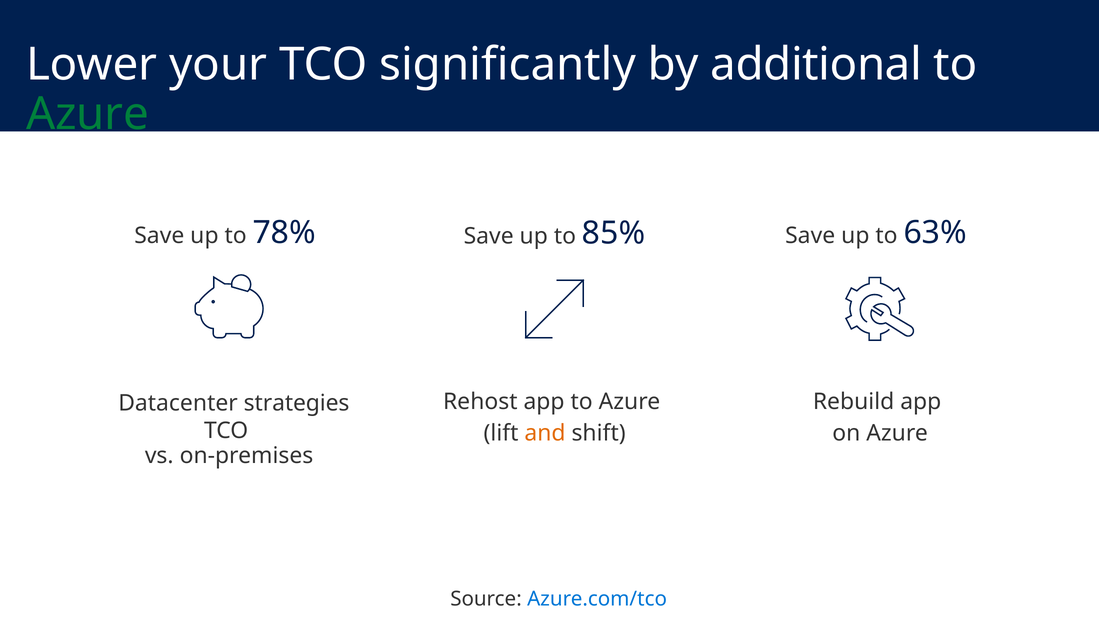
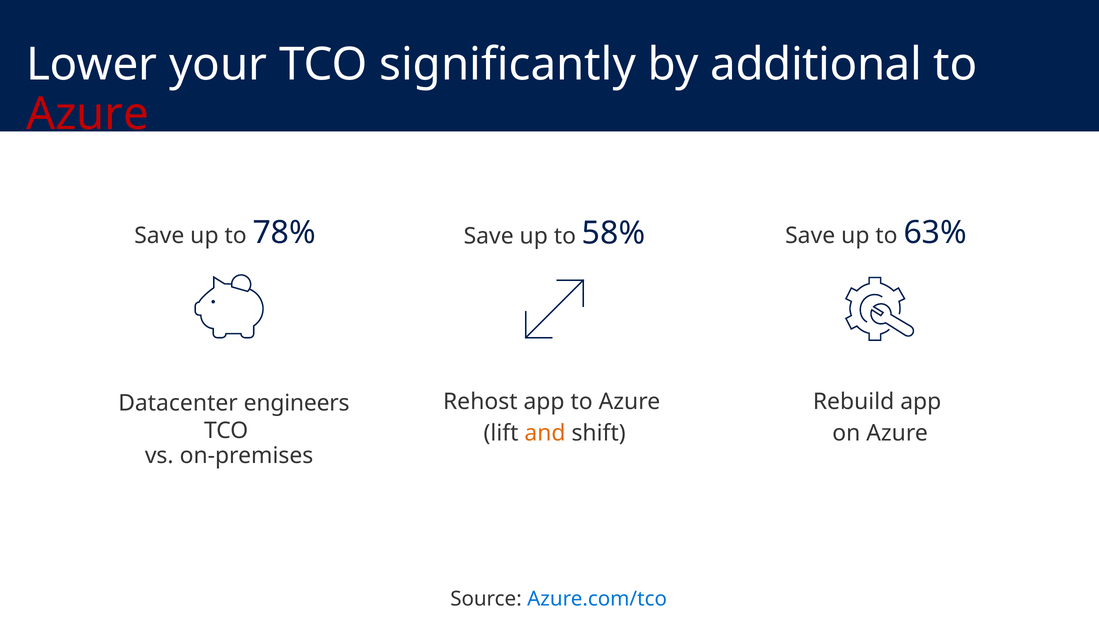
Azure colour: green -> red (87, 114)
85%: 85% -> 58% (614, 233)
strategies: strategies -> engineers (297, 403)
